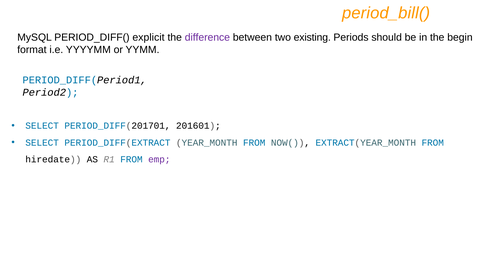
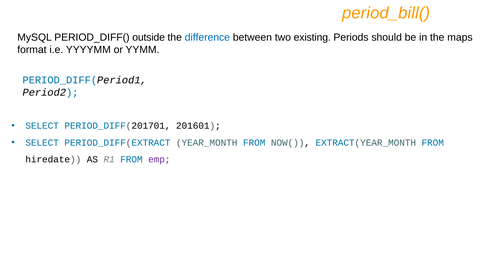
explicit: explicit -> outside (149, 37)
difference colour: purple -> blue (207, 37)
begin: begin -> maps (460, 37)
